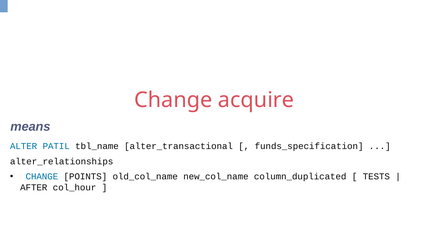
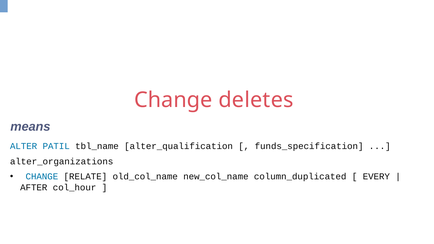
acquire: acquire -> deletes (256, 100)
alter_transactional: alter_transactional -> alter_qualification (179, 146)
alter_relationships: alter_relationships -> alter_organizations (62, 162)
POINTS: POINTS -> RELATE (85, 177)
TESTS: TESTS -> EVERY (376, 177)
